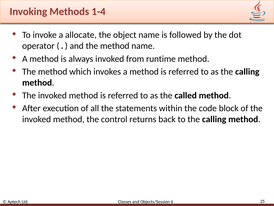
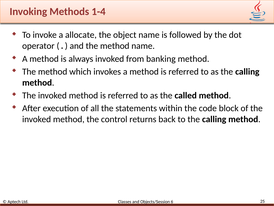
runtime: runtime -> banking (161, 59)
